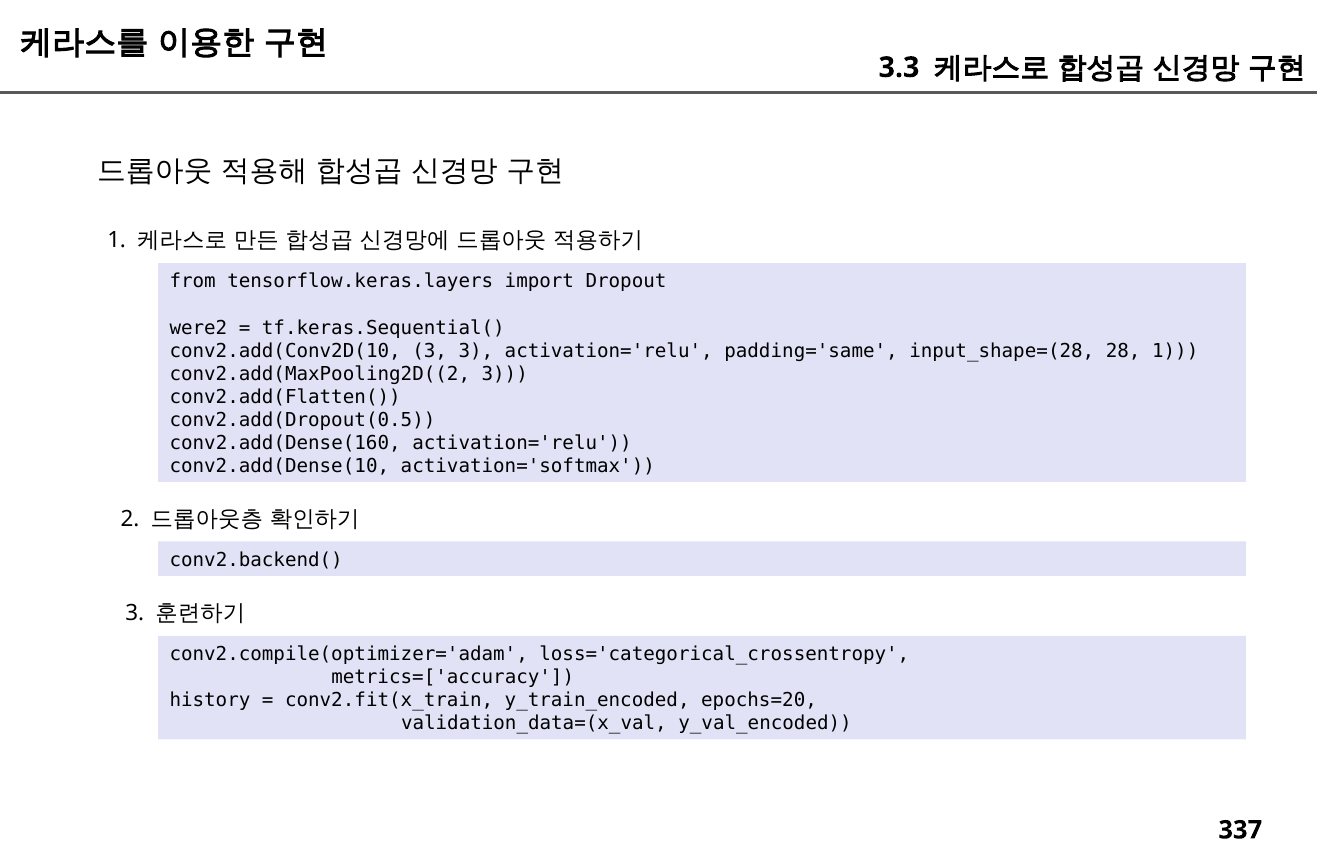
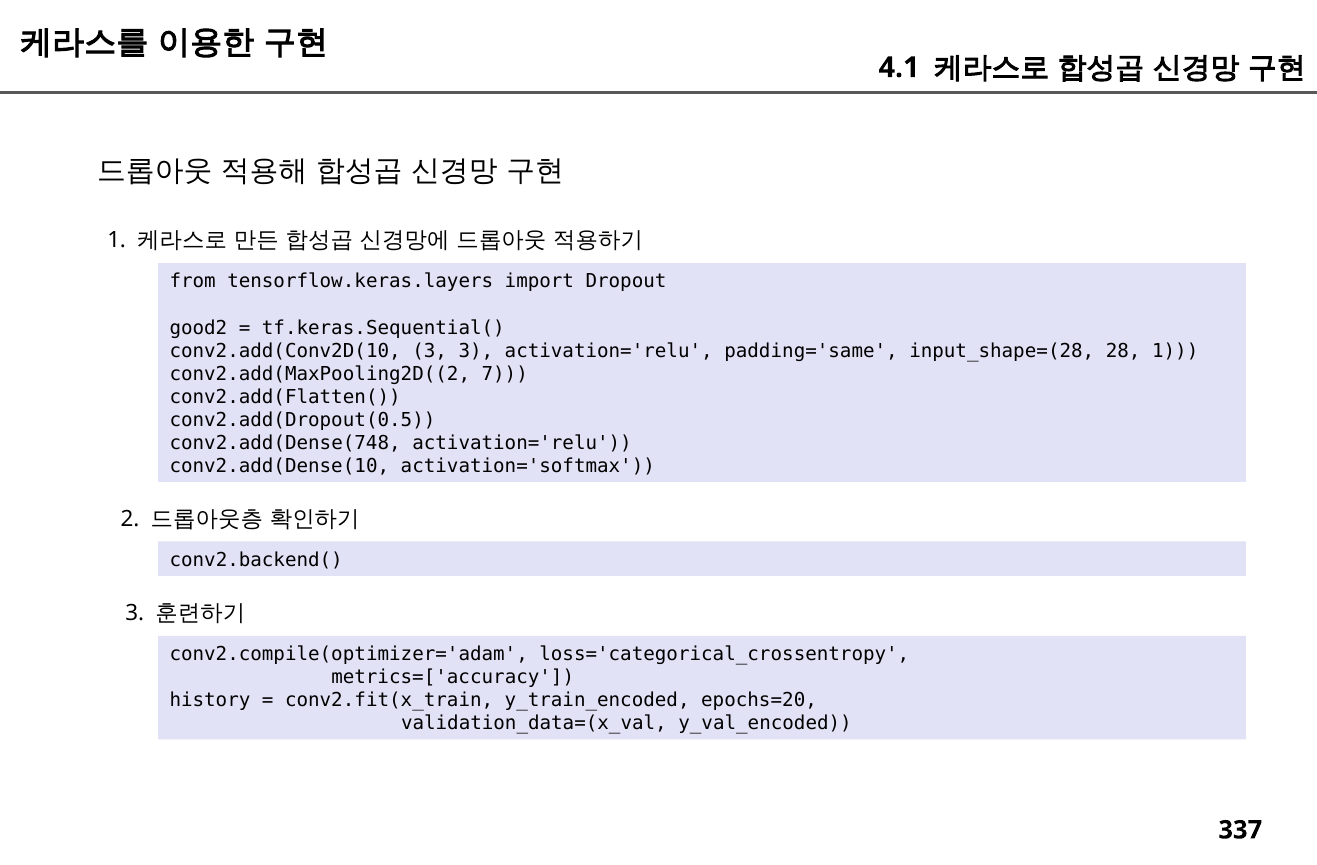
3.3: 3.3 -> 4.1 (899, 67)
were2: were2 -> good2 (198, 328)
conv2.add(MaxPooling2D((2 3: 3 -> 7 (505, 374)
conv2.add(Dense(160: conv2.add(Dense(160 -> conv2.add(Dense(748 (285, 443)
